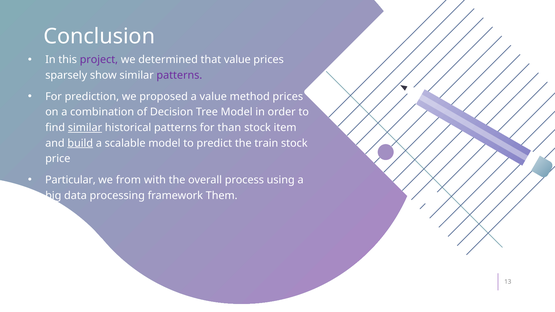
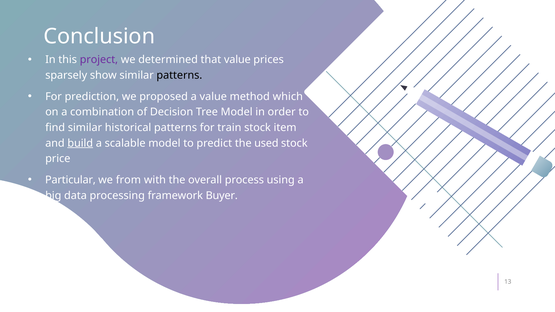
patterns colour: purple -> black (179, 75)
method prices: prices -> which (288, 97)
similar underline: present -> none (85, 128)
than: than -> train (229, 128)
train: train -> used (266, 143)
Them: Them -> Buyer (222, 196)
